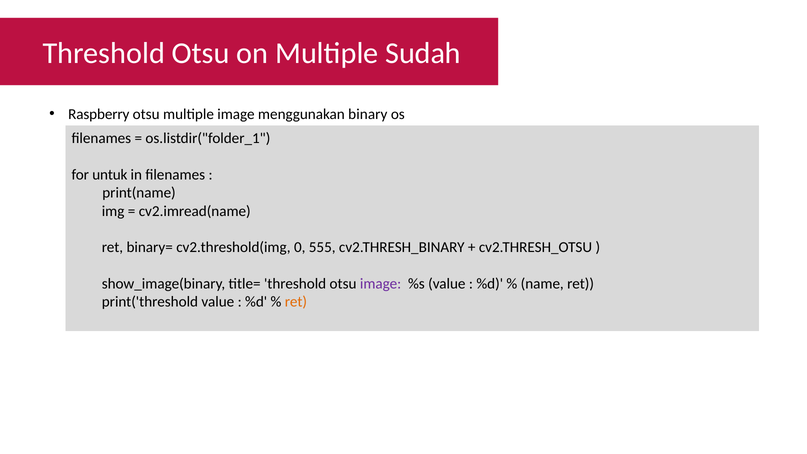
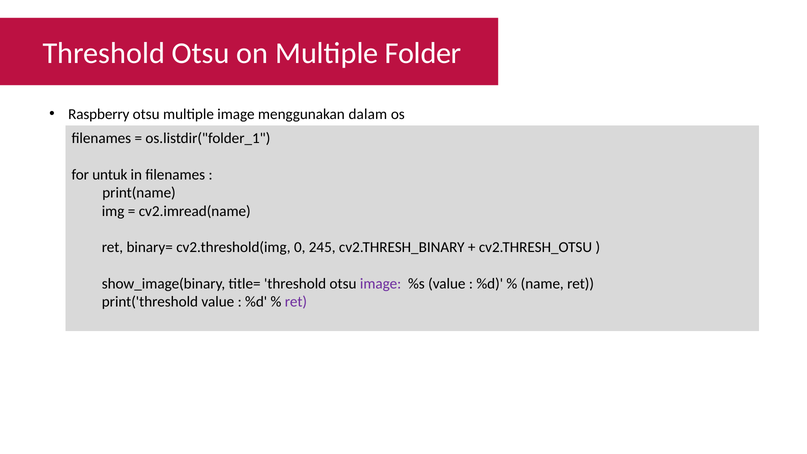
Sudah: Sudah -> Folder (423, 53)
binary: binary -> dalam (368, 114)
555: 555 -> 245 (322, 247)
ret colour: orange -> purple (296, 302)
